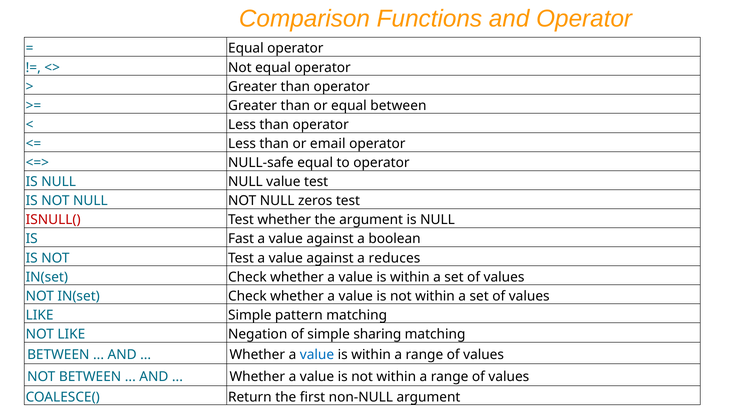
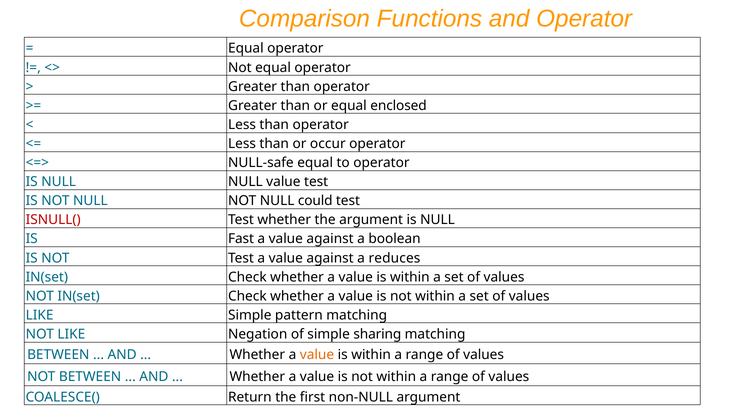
equal between: between -> enclosed (399, 106)
email: email -> occur (328, 144)
zeros: zeros -> could (315, 201)
value colour: blue -> orange (317, 355)
